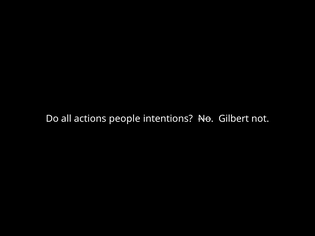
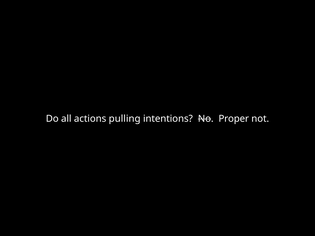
people: people -> pulling (125, 119)
Gilbert: Gilbert -> Proper (234, 119)
